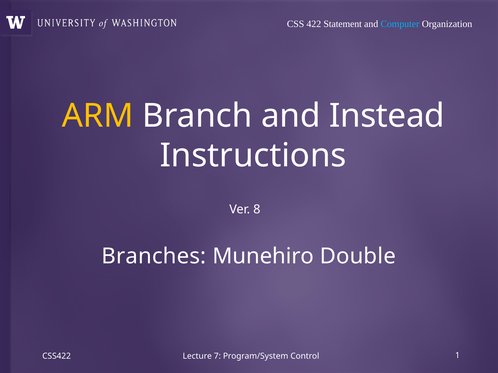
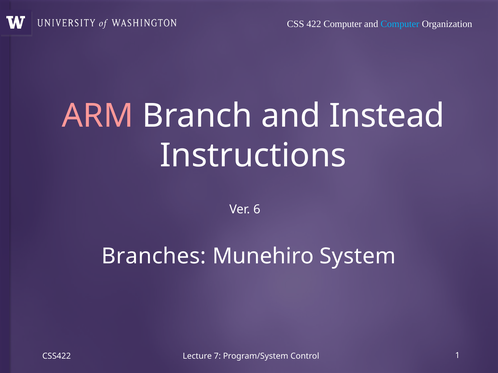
422 Statement: Statement -> Computer (343, 24)
ARM colour: yellow -> pink (98, 116)
8: 8 -> 6 (257, 210)
Double: Double -> System (358, 256)
